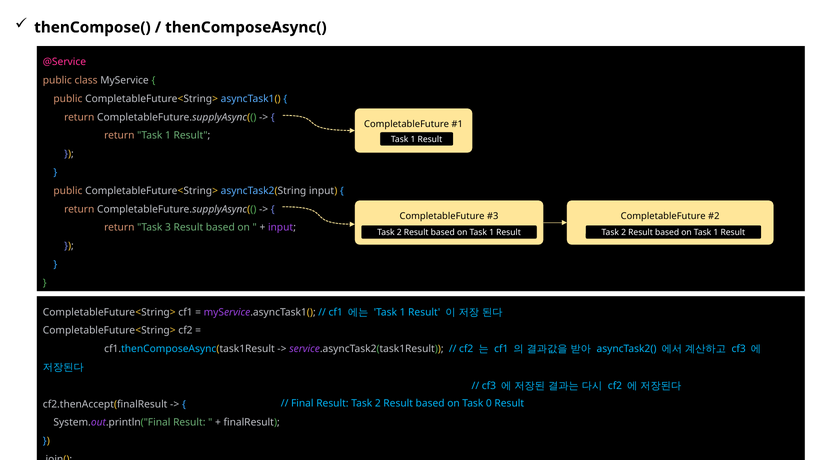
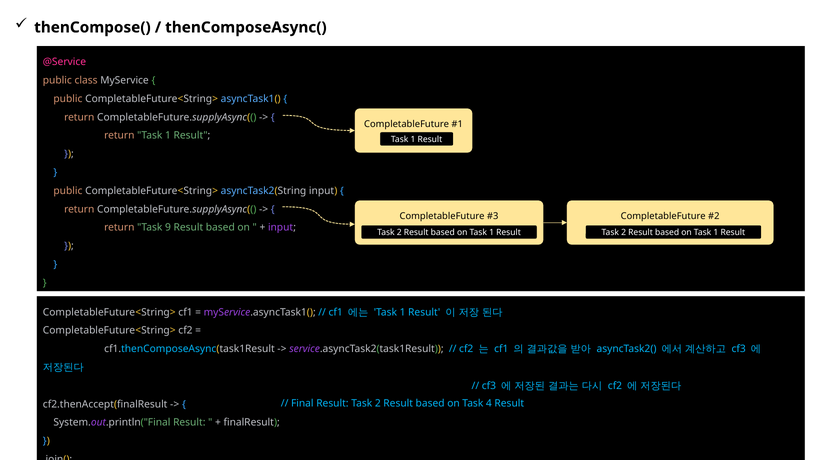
3: 3 -> 9 (168, 228)
0: 0 -> 4 (489, 403)
